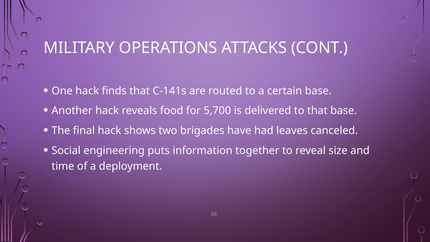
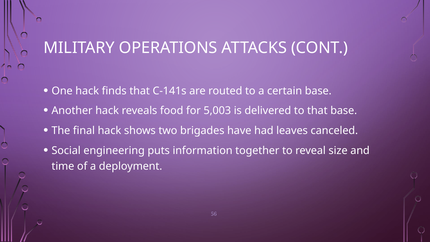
5,700: 5,700 -> 5,003 (217, 111)
